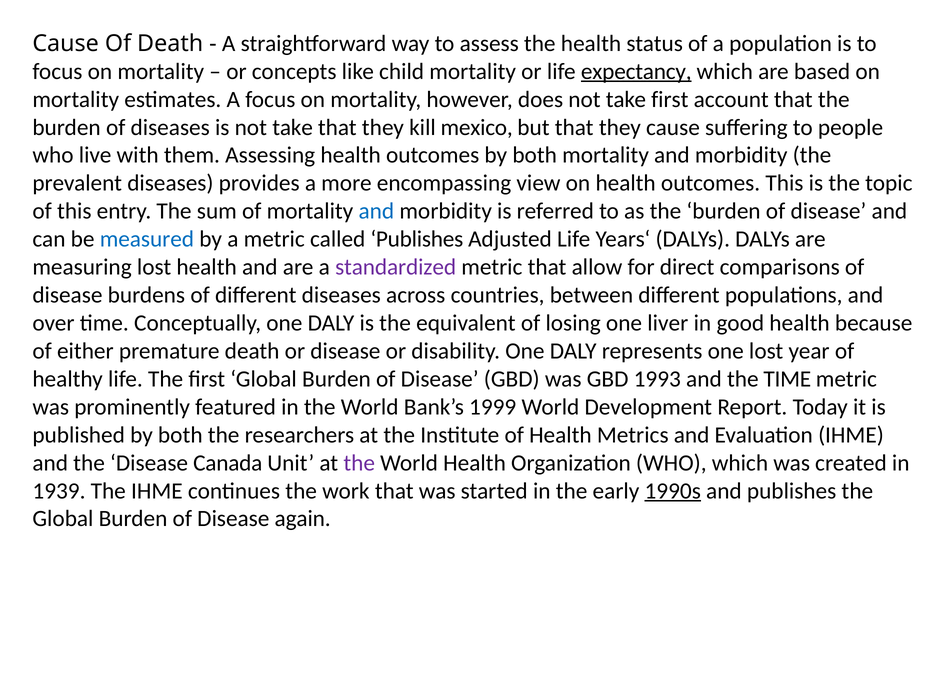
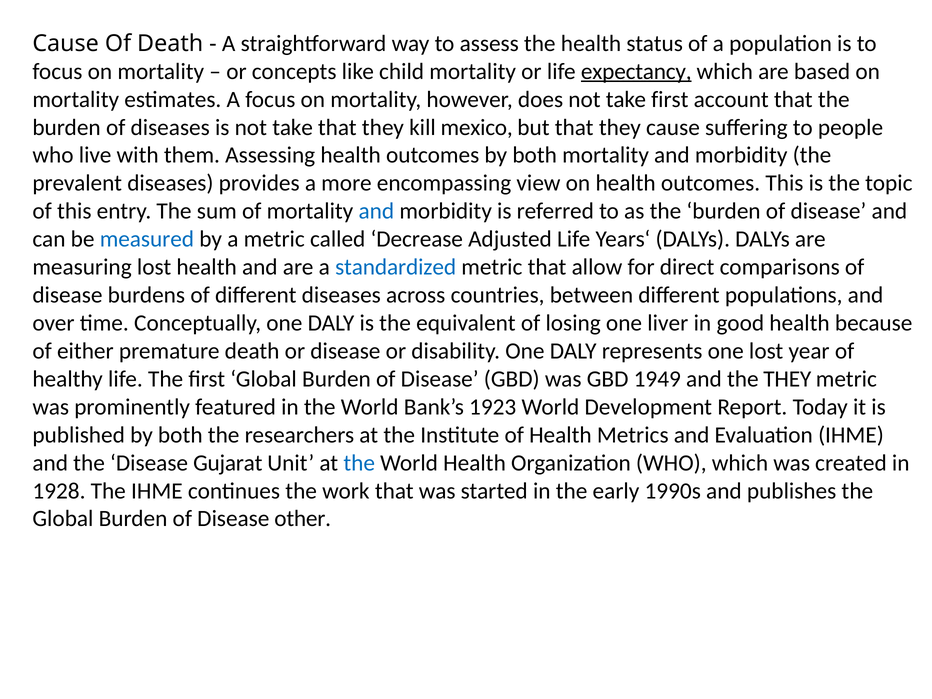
called Publishes: Publishes -> Decrease (417, 239)
standardized colour: purple -> blue (396, 267)
1993: 1993 -> 1949 (657, 379)
the TIME: TIME -> THEY (787, 379)
1999: 1999 -> 1923 (493, 407)
Canada: Canada -> Gujarat (228, 463)
the colour: purple -> blue (359, 463)
1939: 1939 -> 1928 (59, 491)
1990s underline: present -> none (673, 491)
again: again -> other (303, 519)
